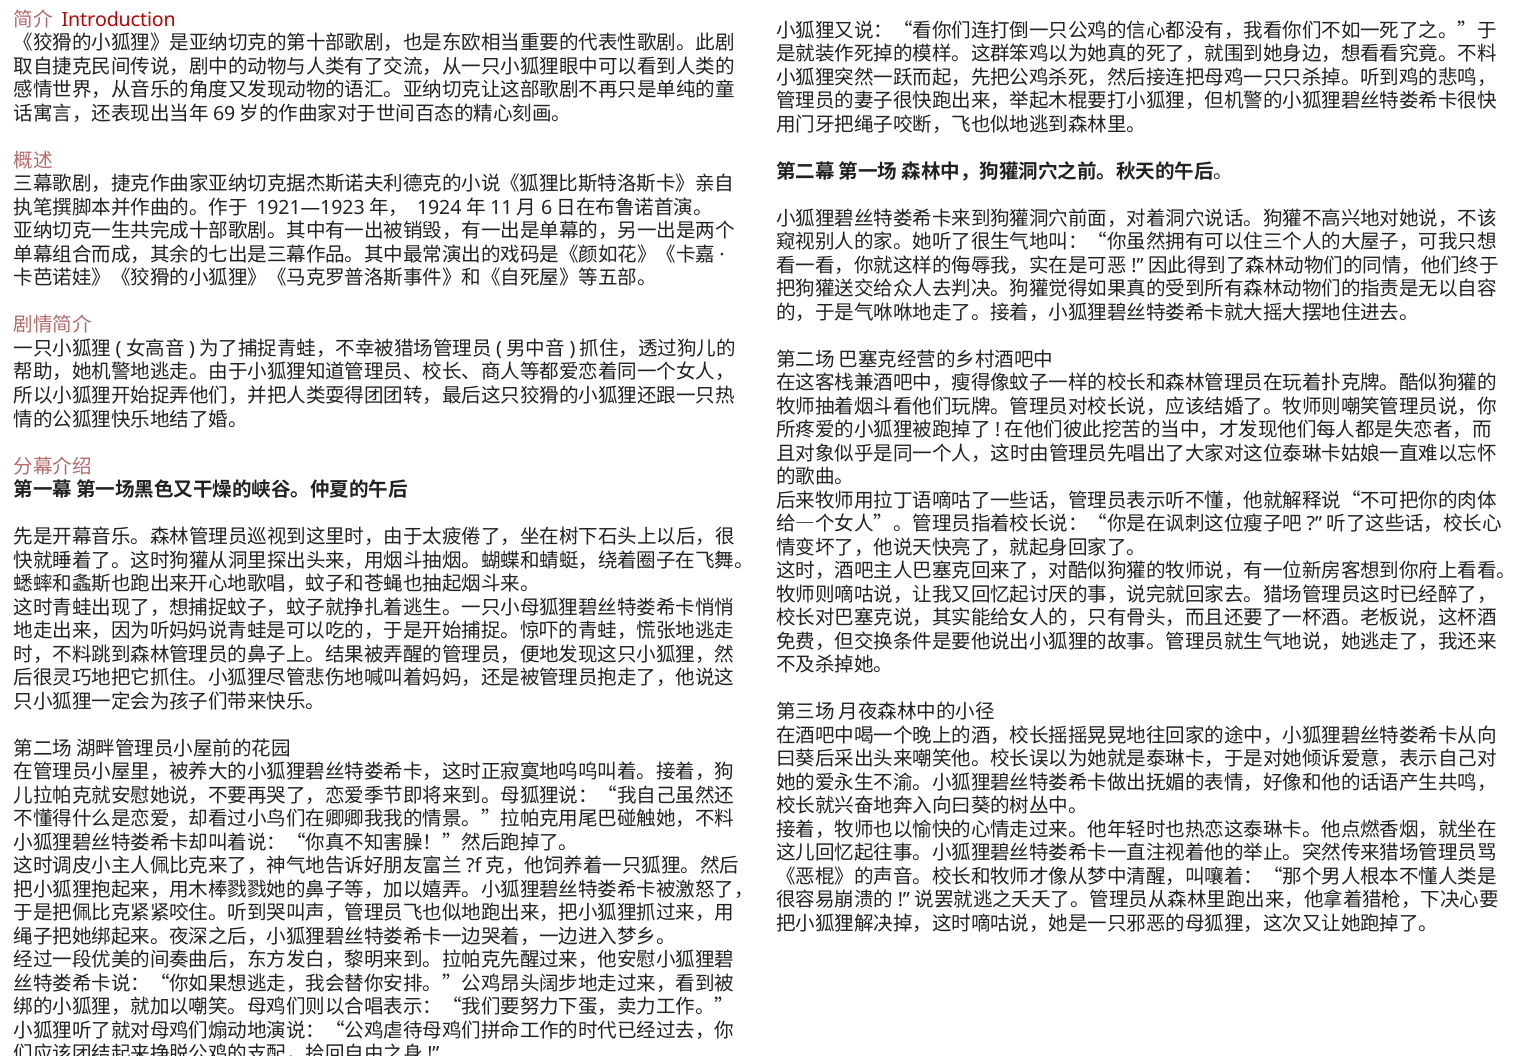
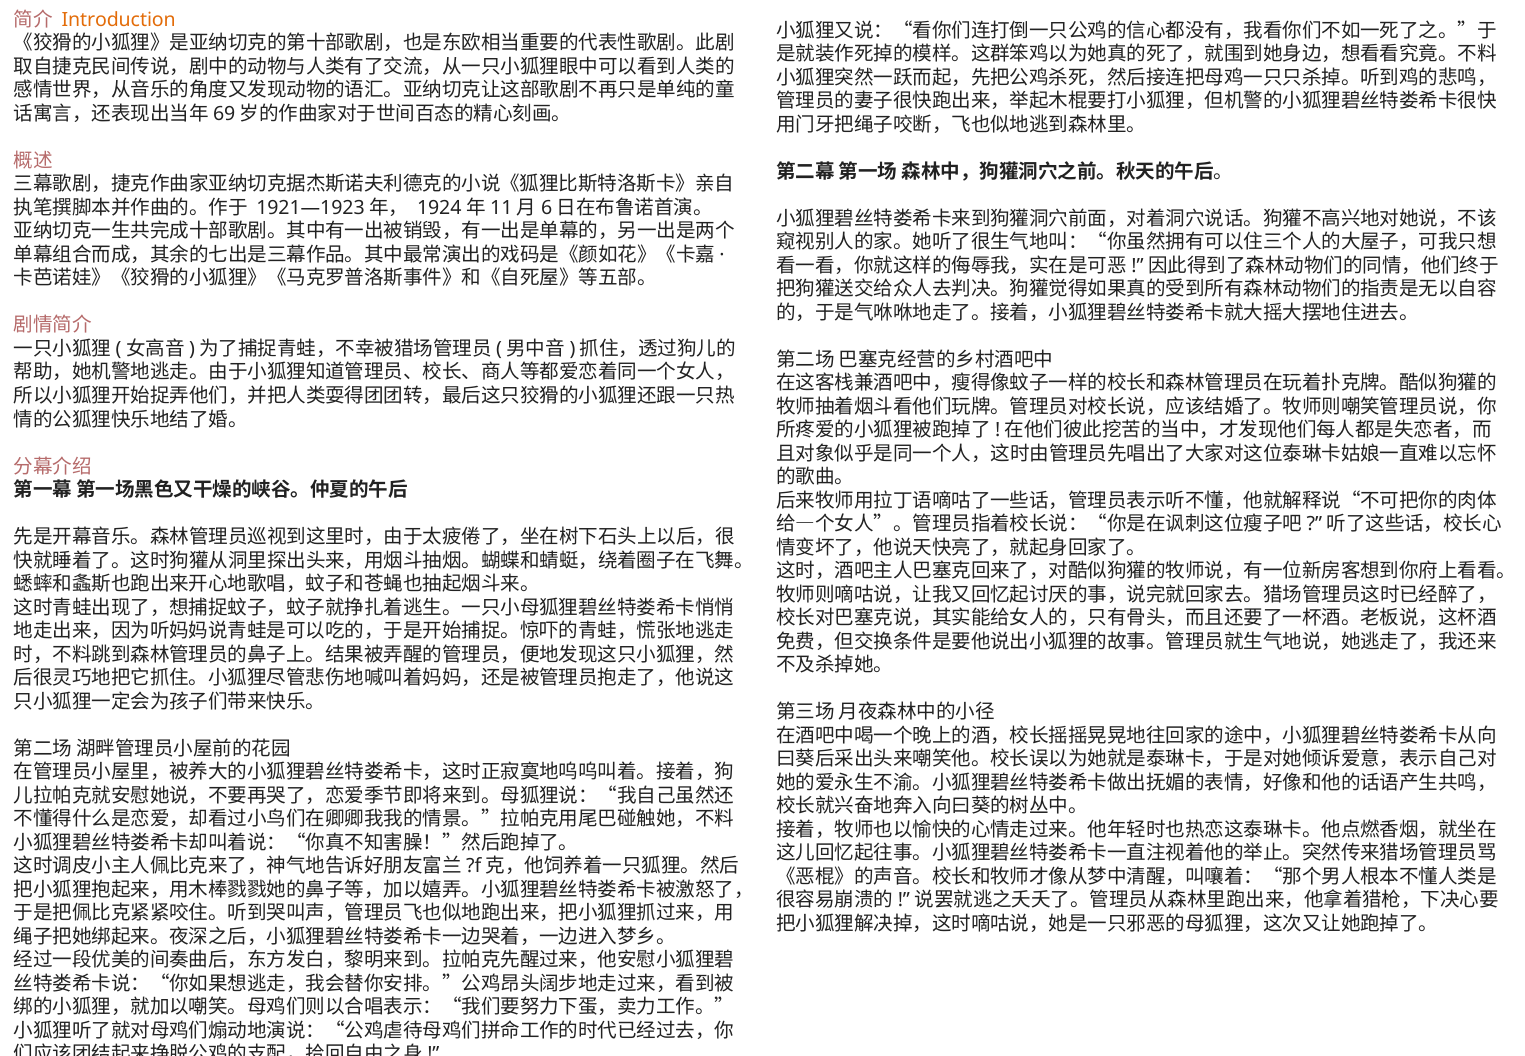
Introduction colour: red -> orange (119, 20)
